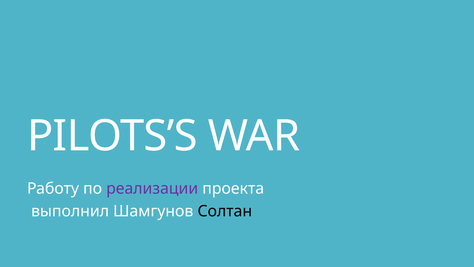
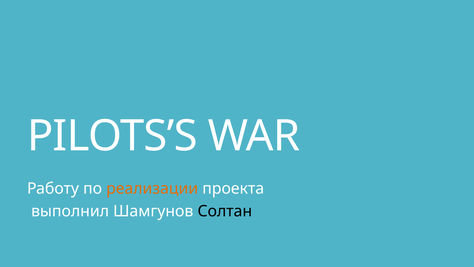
реализации colour: purple -> orange (152, 188)
